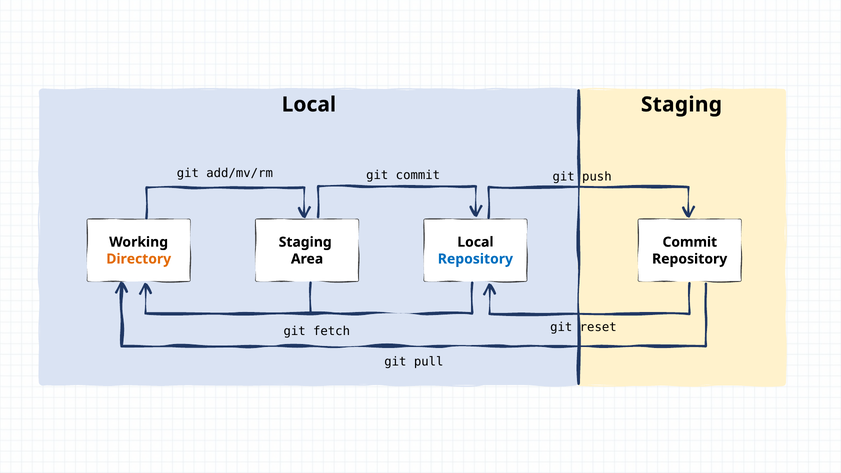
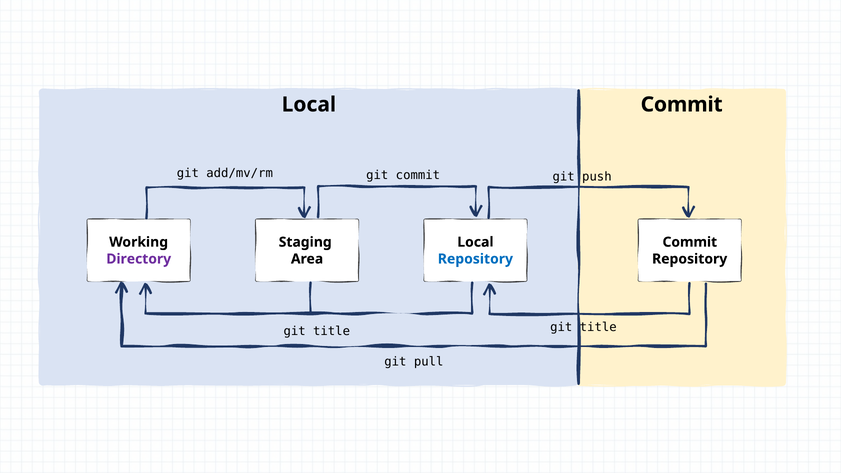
Local Staging: Staging -> Commit (682, 105)
Directory colour: orange -> purple (139, 259)
reset: reset -> title (598, 327)
fetch: fetch -> title (332, 331)
